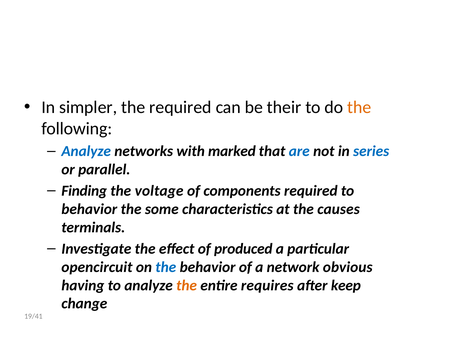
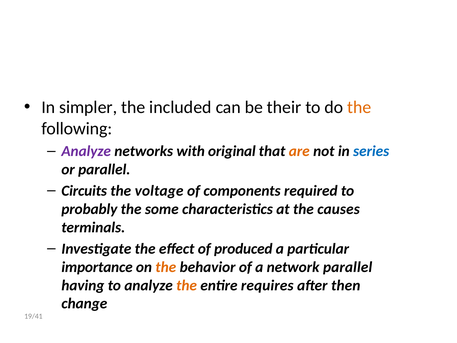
the required: required -> included (180, 107)
Analyze colour: blue -> purple (86, 151)
marked: marked -> original (232, 151)
are colour: blue -> orange (299, 151)
Finding: Finding -> Circuits (84, 191)
behavior: behavior -> probably (89, 209)
opencircuit: opencircuit -> importance (97, 267)
the colour: blue -> orange (166, 267)
network obvious: obvious -> parallel (348, 267)
keep: keep -> then (346, 285)
